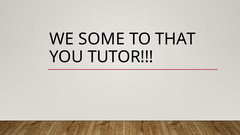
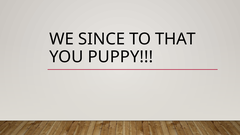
SOME: SOME -> SINCE (102, 39)
TUTOR: TUTOR -> PUPPY (120, 57)
